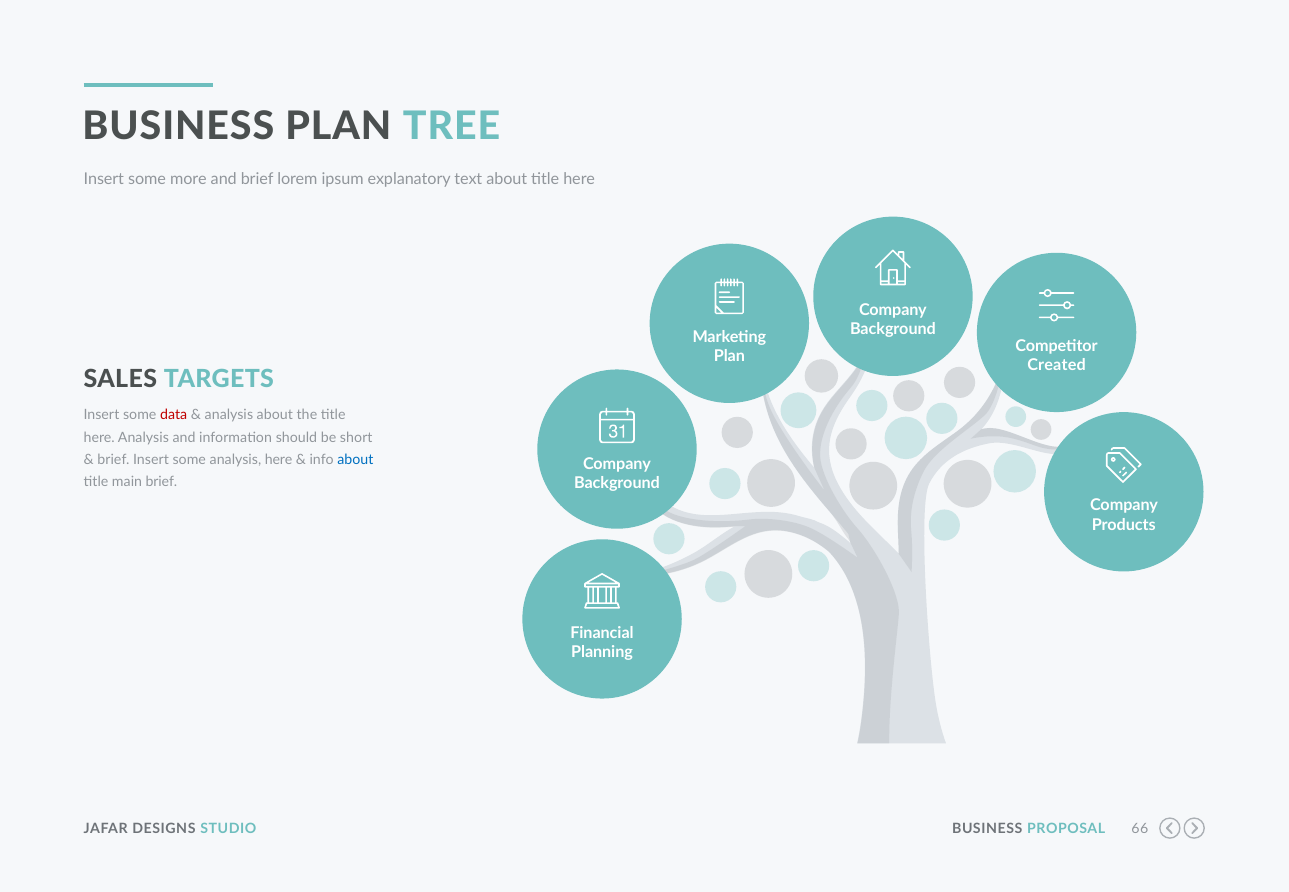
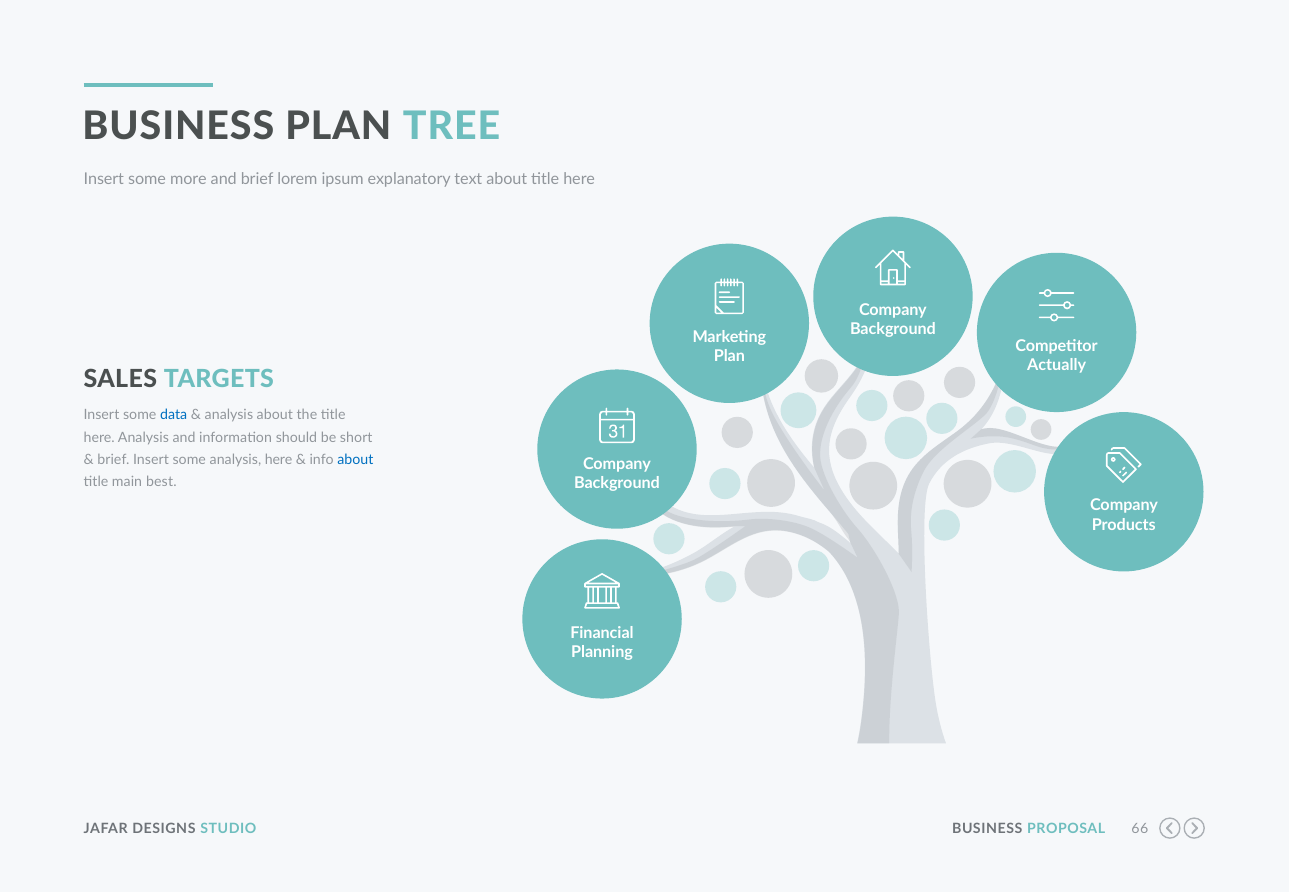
Created: Created -> Actually (1057, 366)
data colour: red -> blue (174, 415)
main brief: brief -> best (161, 482)
